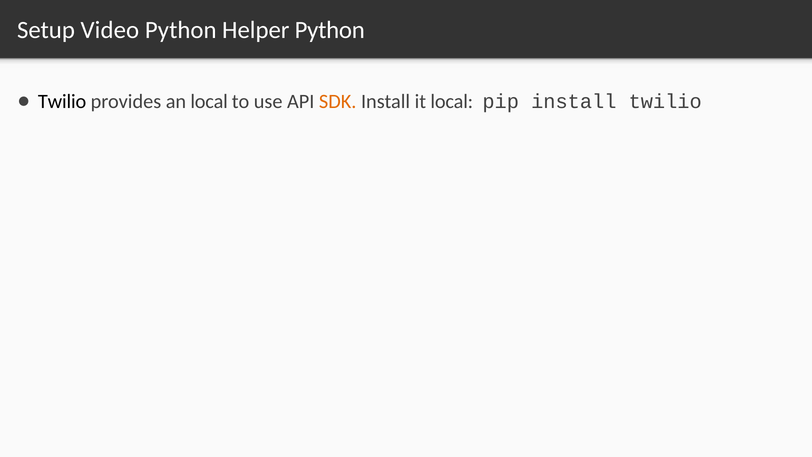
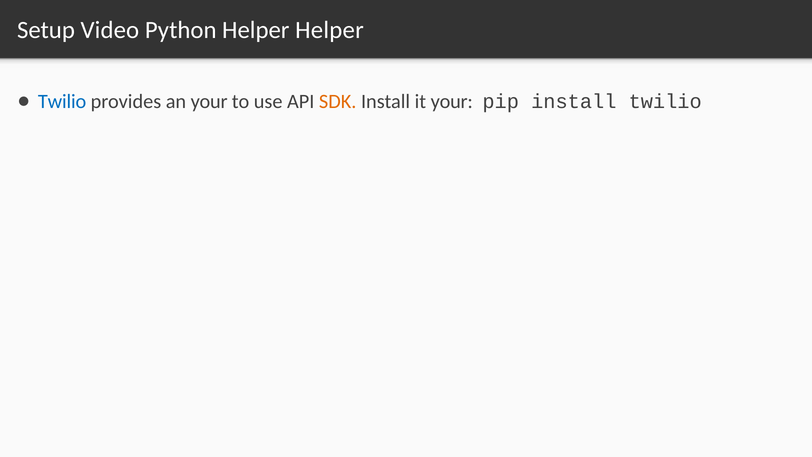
Helper Python: Python -> Helper (329, 30)
Twilio colour: black -> blue (62, 102)
an local: local -> your (209, 102)
it local: local -> your (452, 102)
